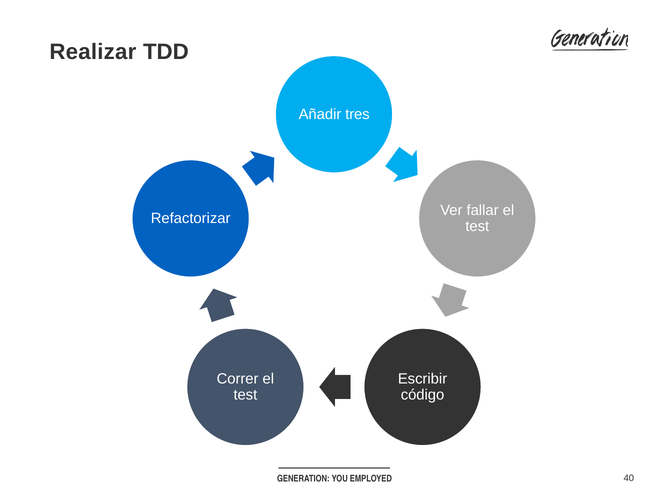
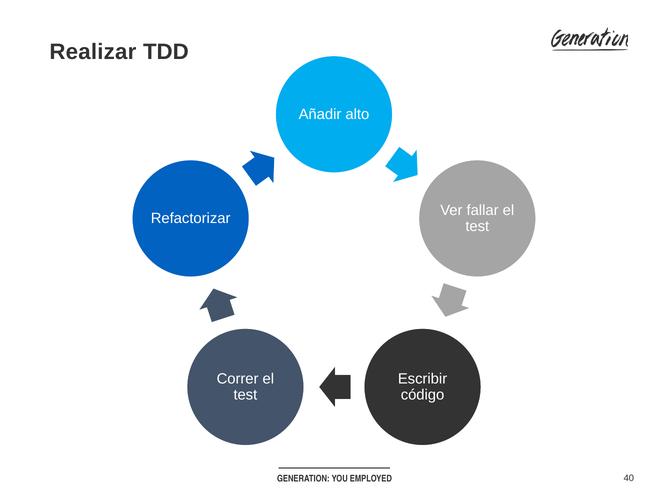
tres: tres -> alto (357, 114)
